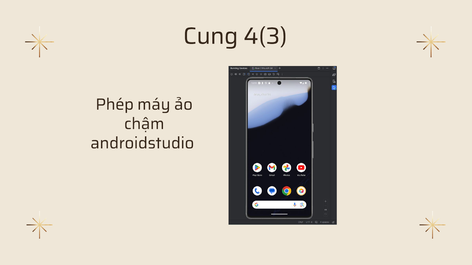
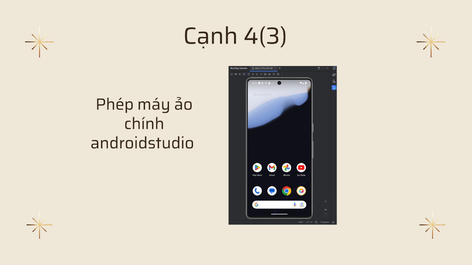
Cung: Cung -> Cạnh (211, 36)
chậm: chậm -> chính (144, 124)
